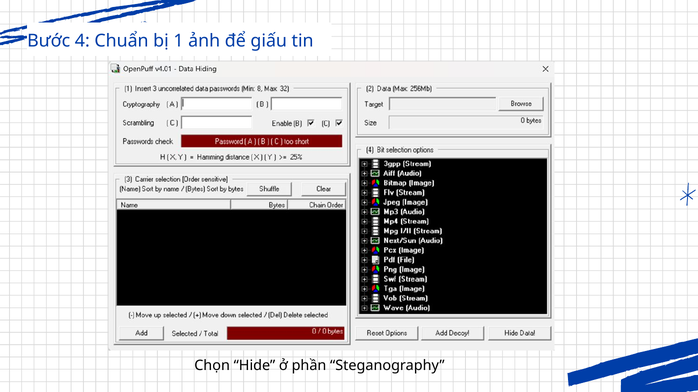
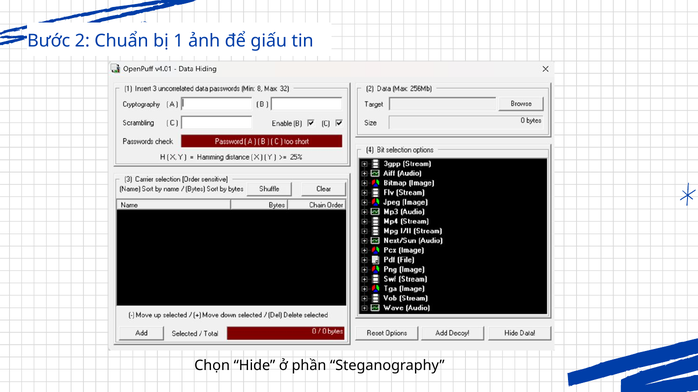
4: 4 -> 2 (82, 41)
